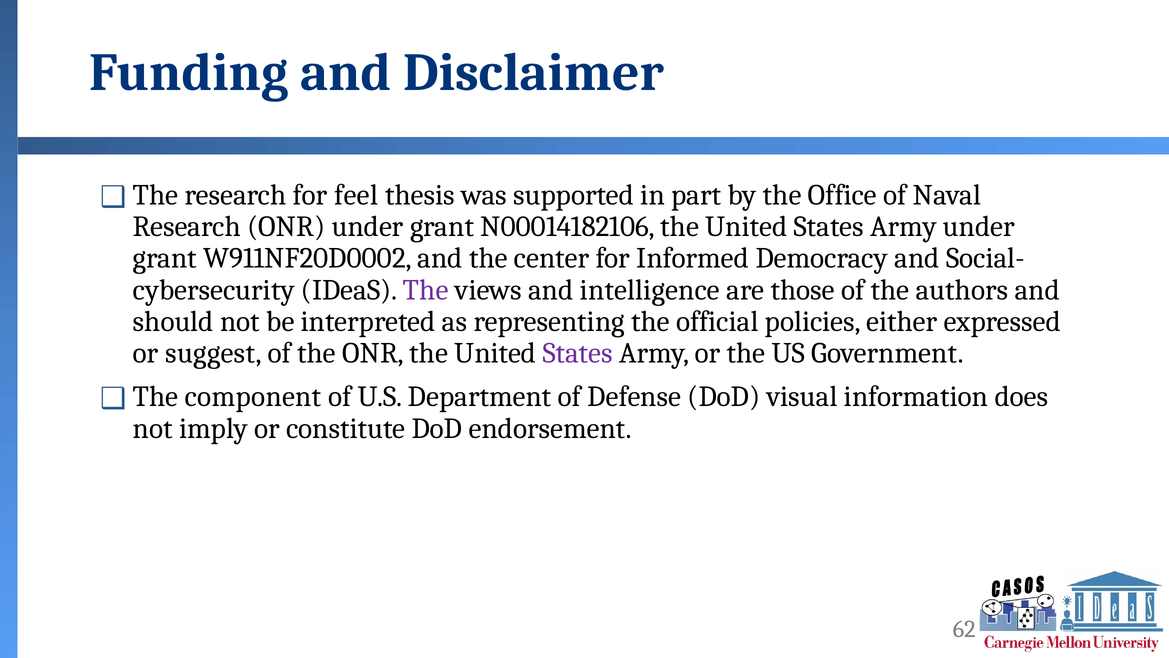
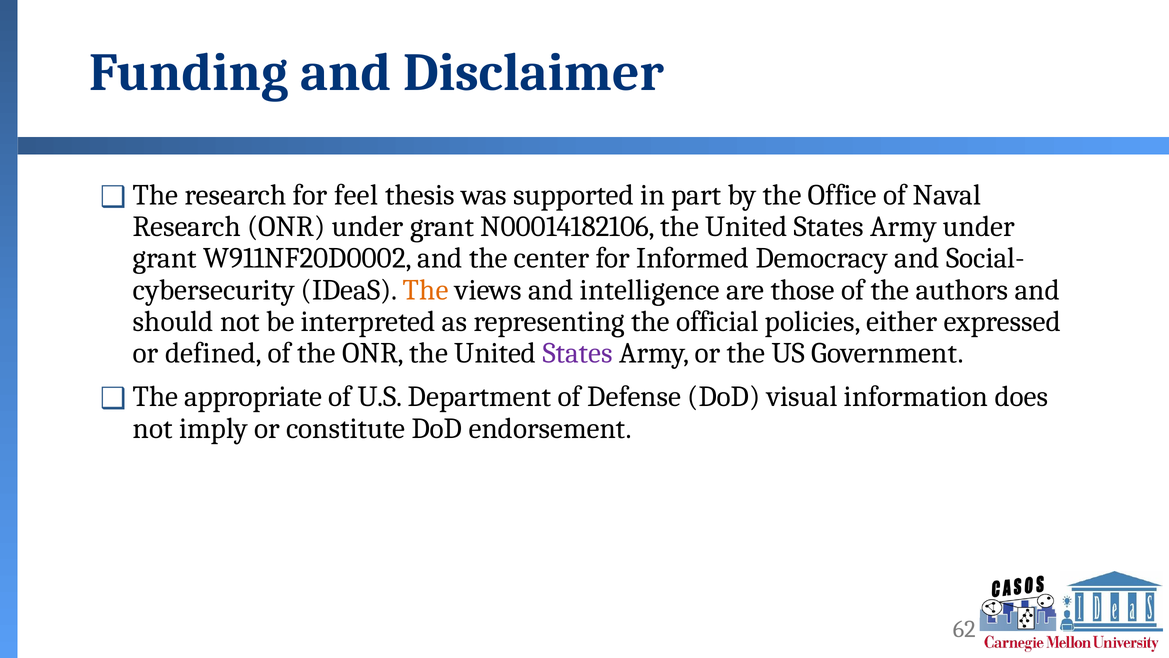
The colour: purple -> orange (426, 290)
suggest: suggest -> defined (213, 353)
component: component -> appropriate (253, 397)
